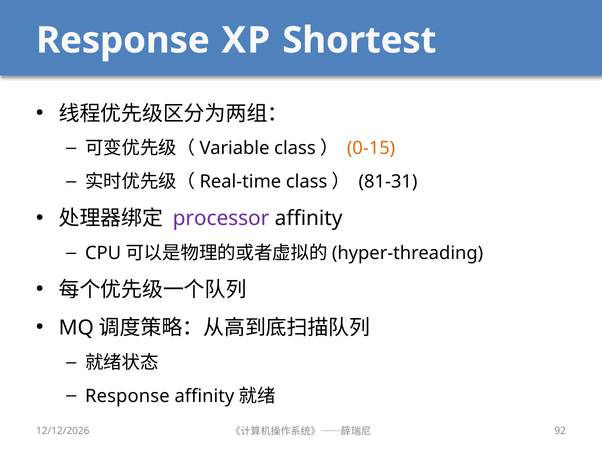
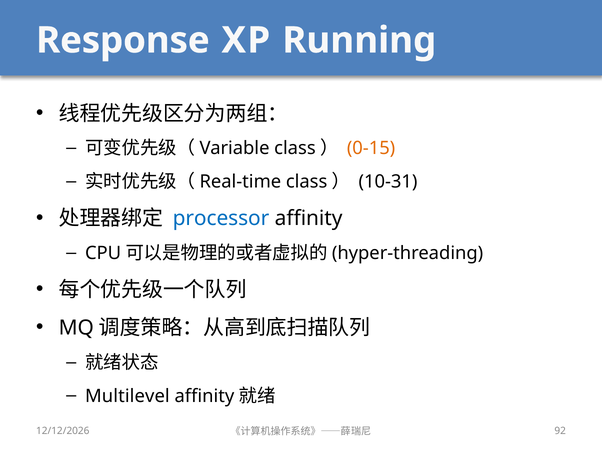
Shortest: Shortest -> Running (359, 40)
81-31: 81-31 -> 10-31 (388, 182)
processor colour: purple -> blue (221, 218)
Response: Response -> Multilevel (127, 395)
